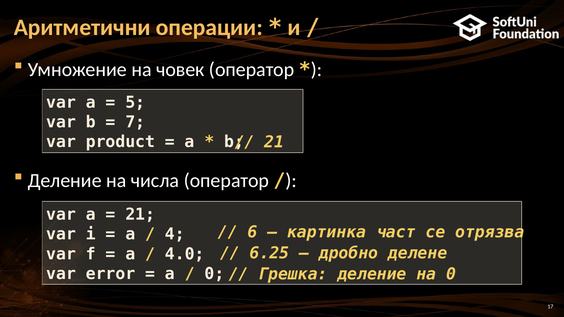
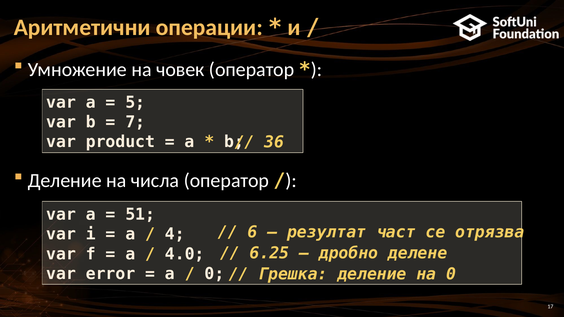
21: 21 -> 36 (274, 142)
21: 21 -> 51 (140, 215)
картинка: картинка -> резултат (327, 232)
